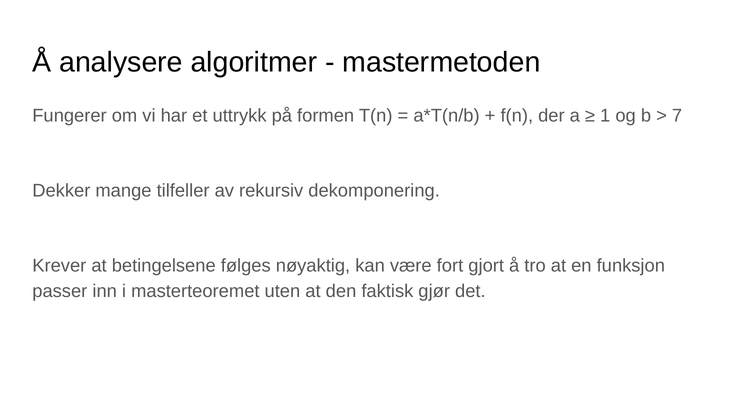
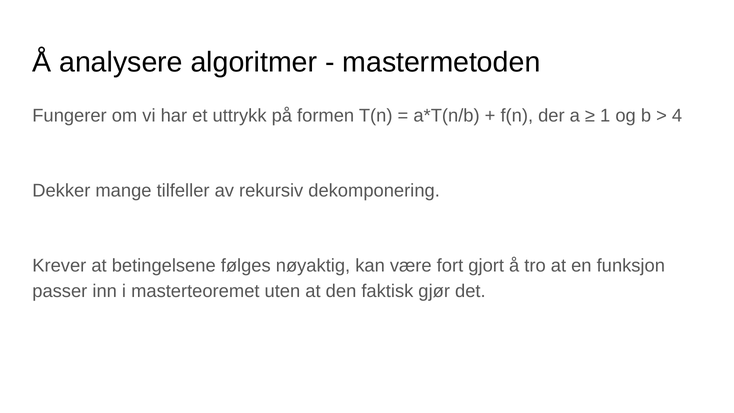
7: 7 -> 4 (677, 115)
